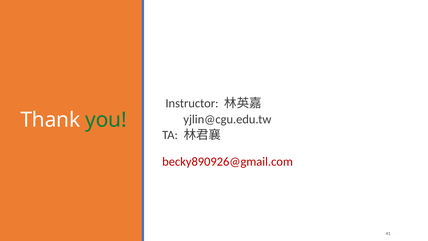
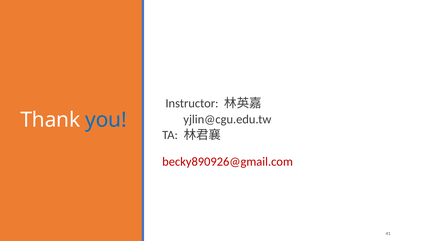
you colour: green -> blue (106, 120)
